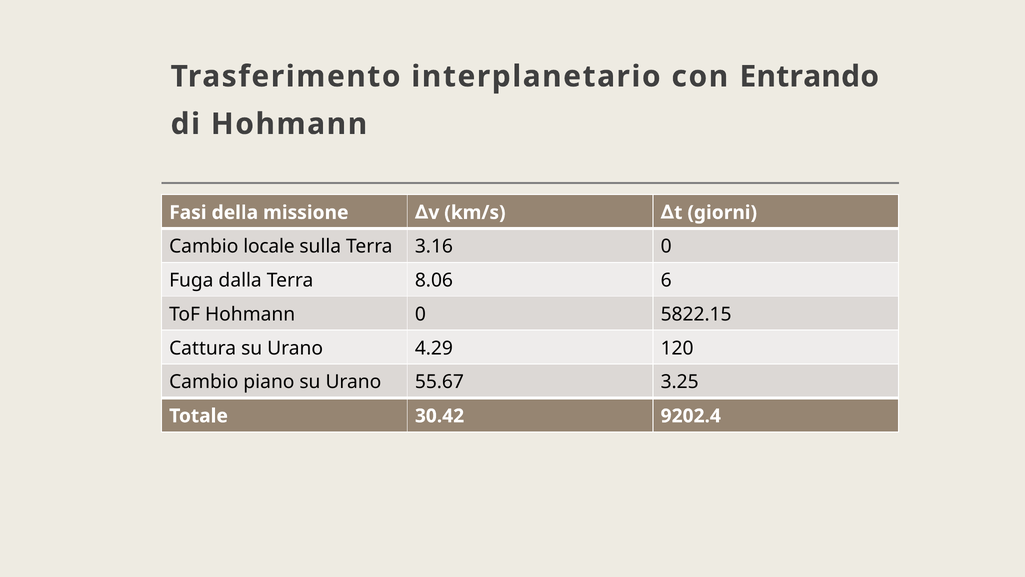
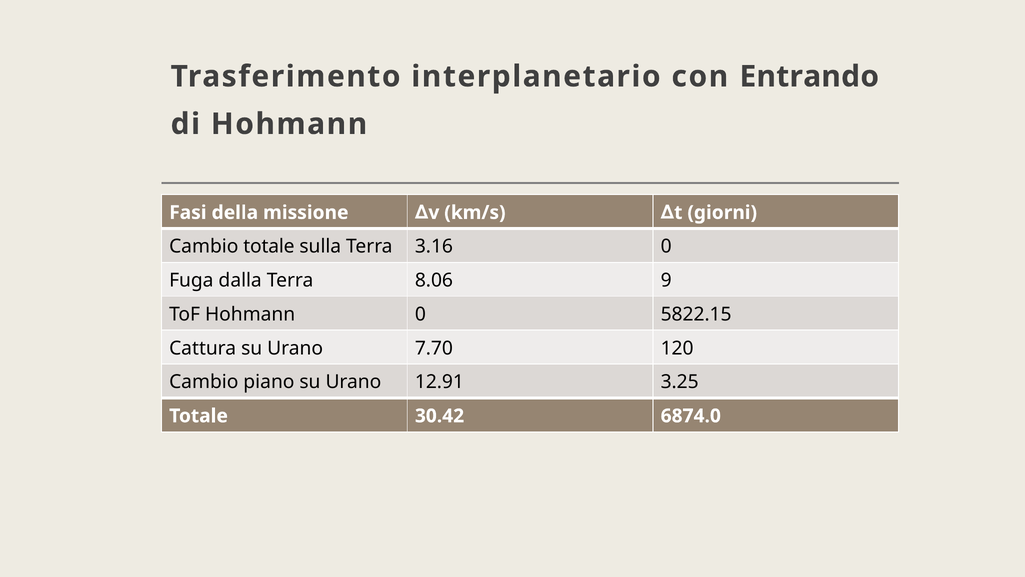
Cambio locale: locale -> totale (269, 246)
6: 6 -> 9 (666, 280)
4.29: 4.29 -> 7.70 (434, 348)
55.67: 55.67 -> 12.91 (439, 382)
9202.4: 9202.4 -> 6874.0 (691, 416)
